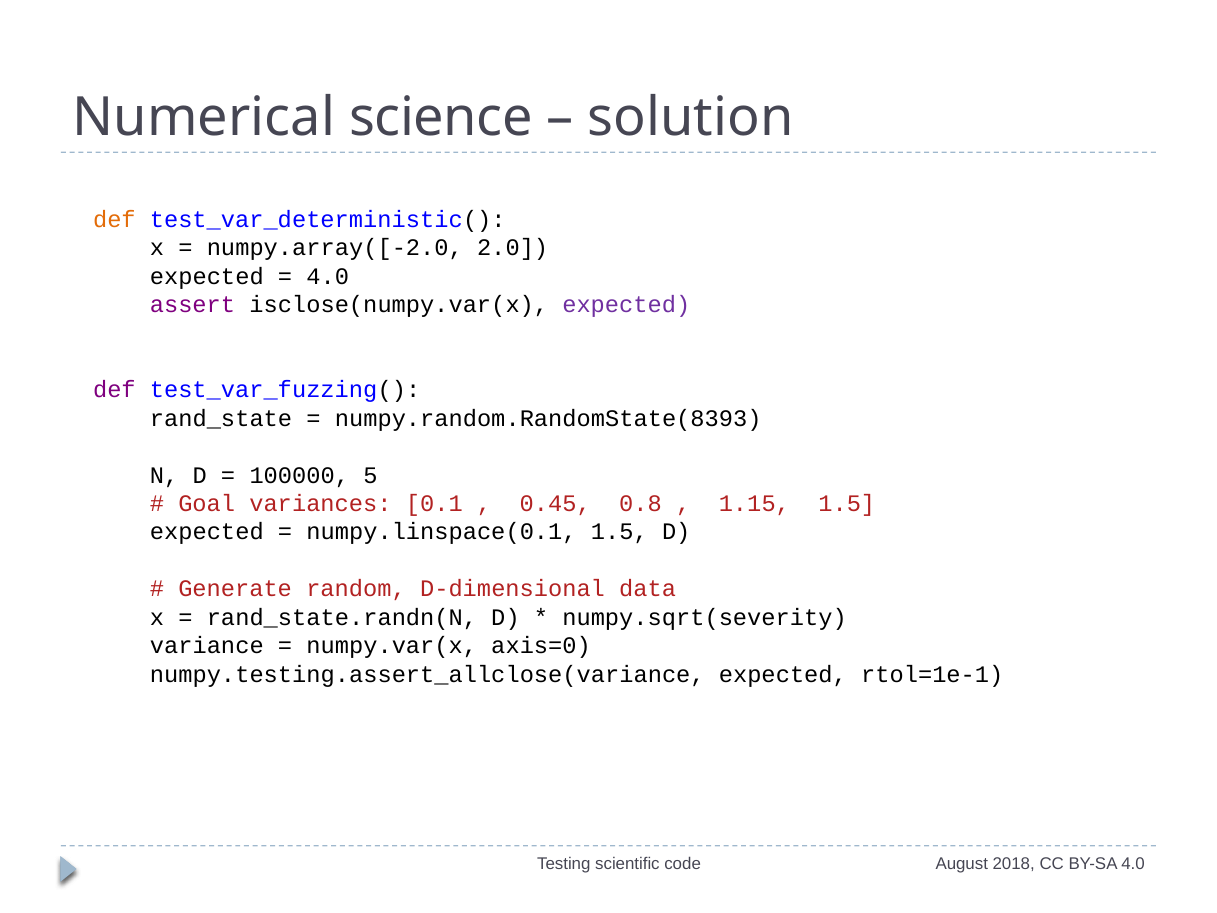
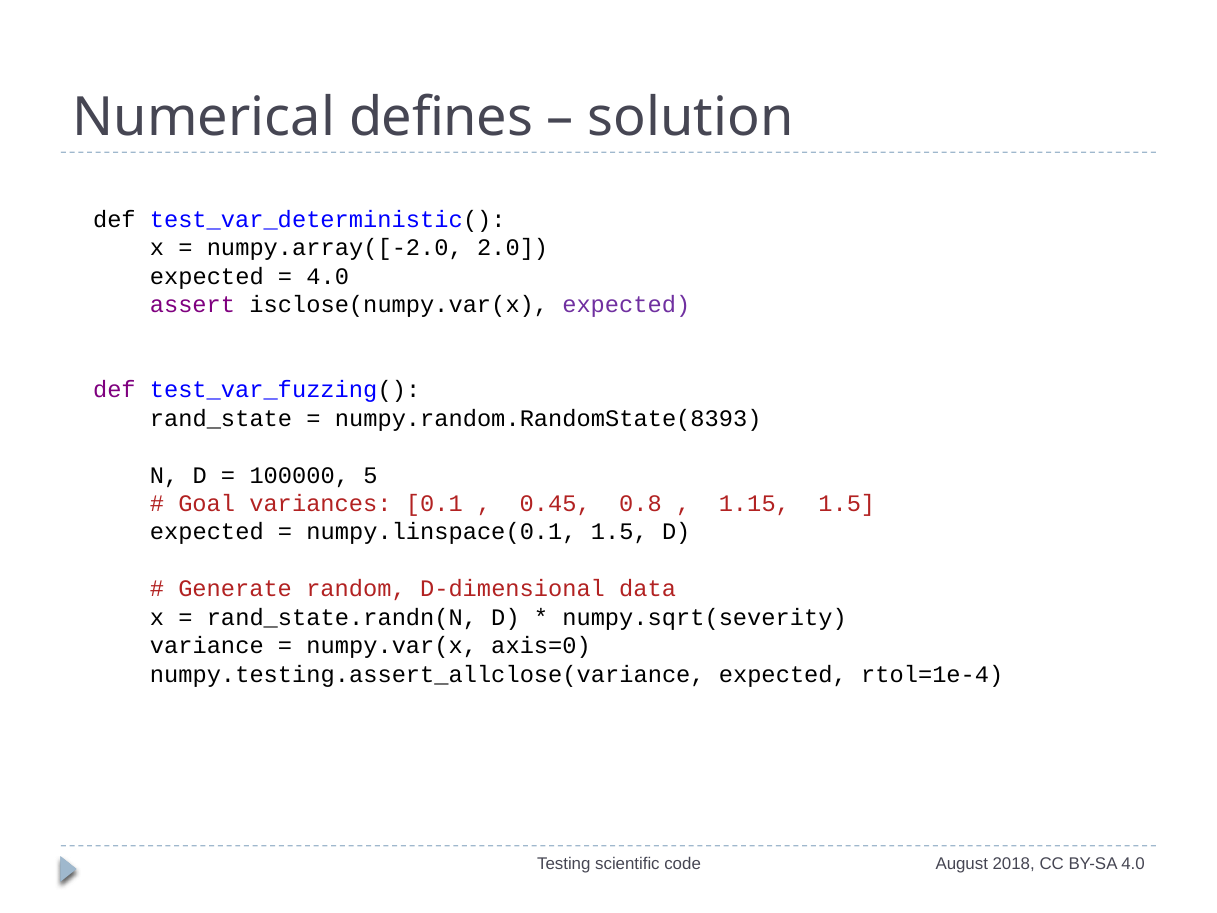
science: science -> defines (441, 117)
def colour: orange -> black (114, 219)
rtol=1e-1: rtol=1e-1 -> rtol=1e-4 (932, 674)
